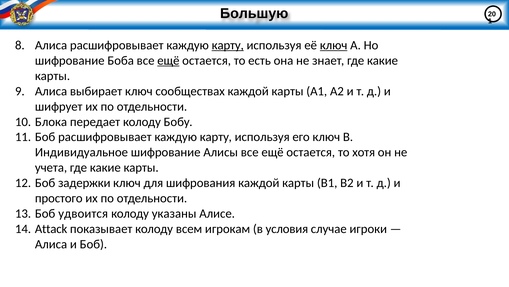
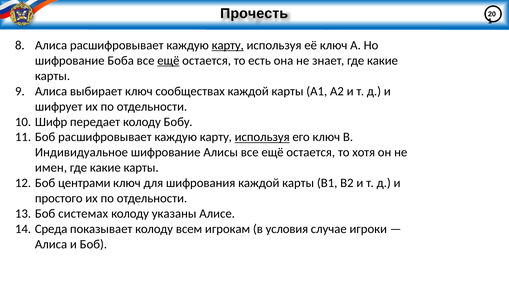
Большую: Большую -> Прочесть (254, 14)
ключ underline: present -> none (334, 45)
Блока: Блока -> Шифр (51, 122)
используя underline: none -> present (262, 137)
учета: учета -> имен (51, 167)
задержки: задержки -> центрами (84, 183)
удвоится: удвоится -> системах (83, 213)
Attack: Attack -> Среда (51, 228)
